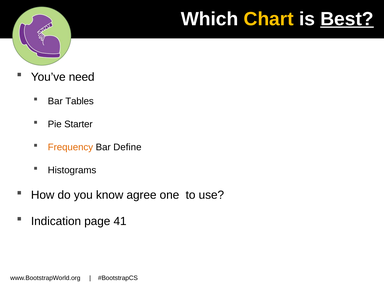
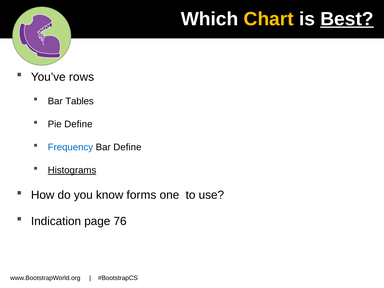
need: need -> rows (82, 77)
Pie Starter: Starter -> Define (78, 124)
Frequency colour: orange -> blue (70, 147)
Histograms underline: none -> present (72, 170)
agree: agree -> forms (141, 195)
41: 41 -> 76 (120, 221)
